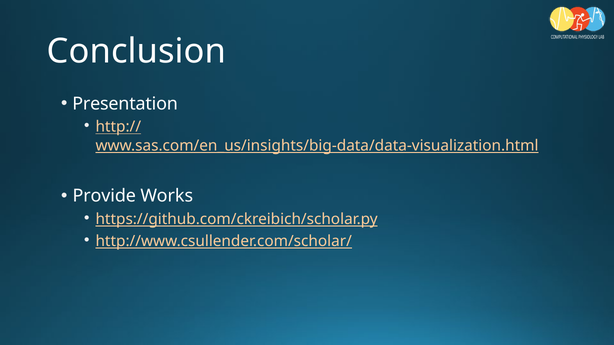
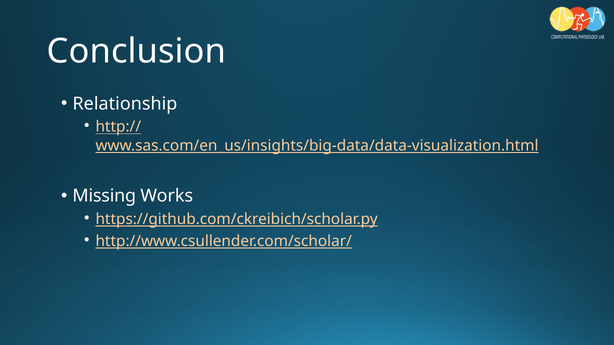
Presentation: Presentation -> Relationship (125, 104)
Provide: Provide -> Missing (104, 196)
